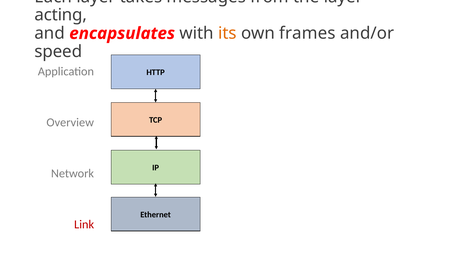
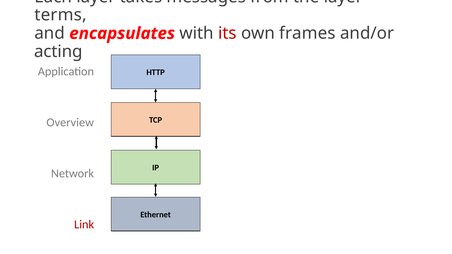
acting: acting -> terms (61, 15)
its colour: orange -> red (227, 33)
speed: speed -> acting (58, 52)
